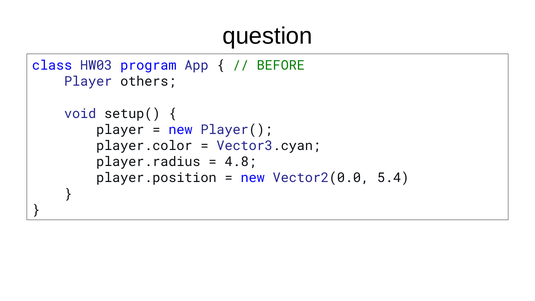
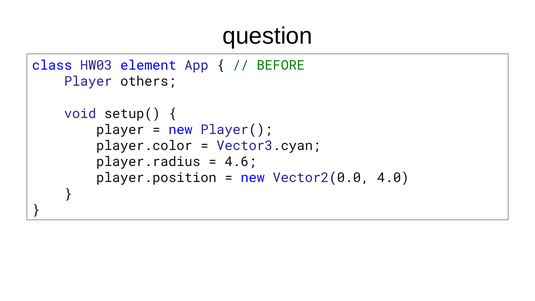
program: program -> element (148, 66)
4.8: 4.8 -> 4.6 (241, 162)
5.4: 5.4 -> 4.0 (393, 178)
